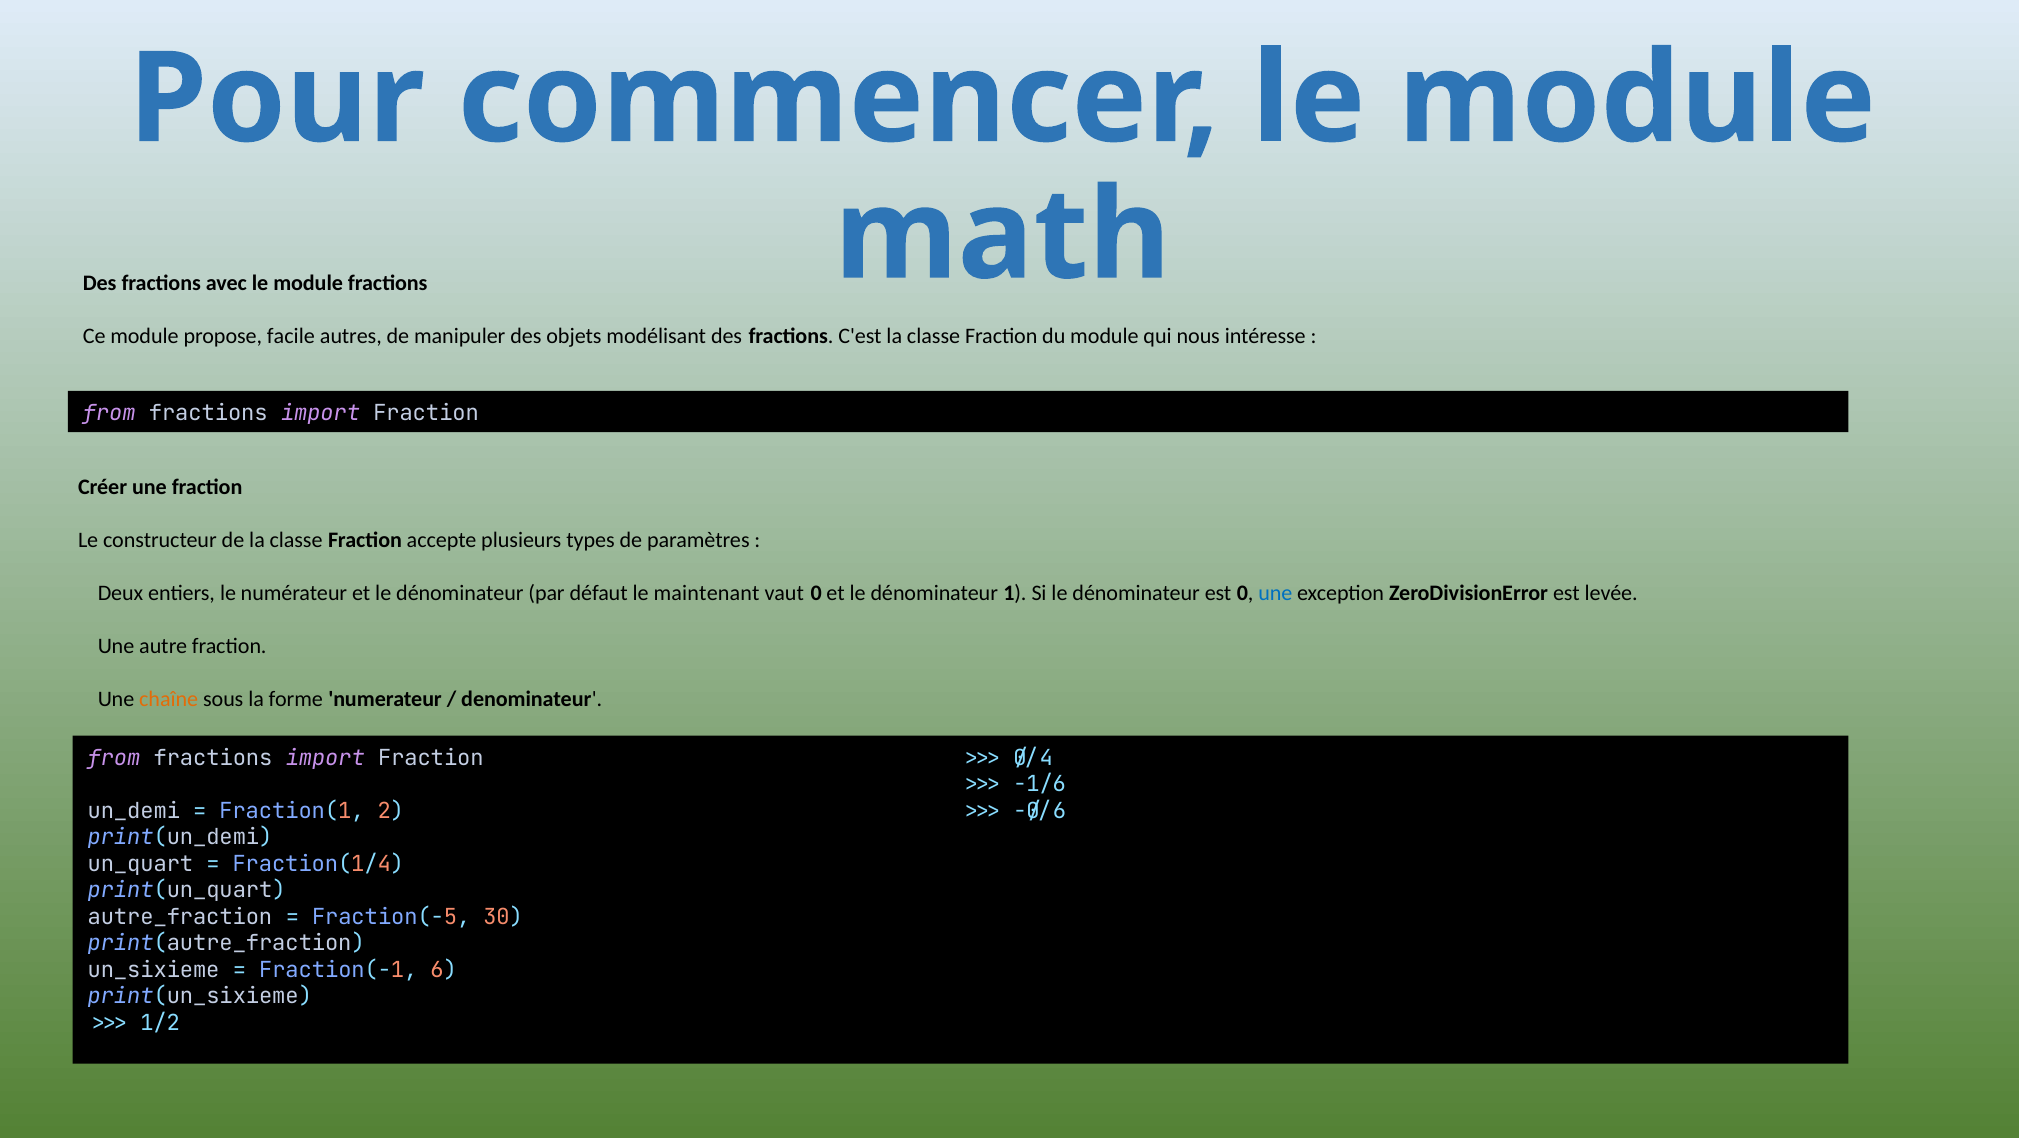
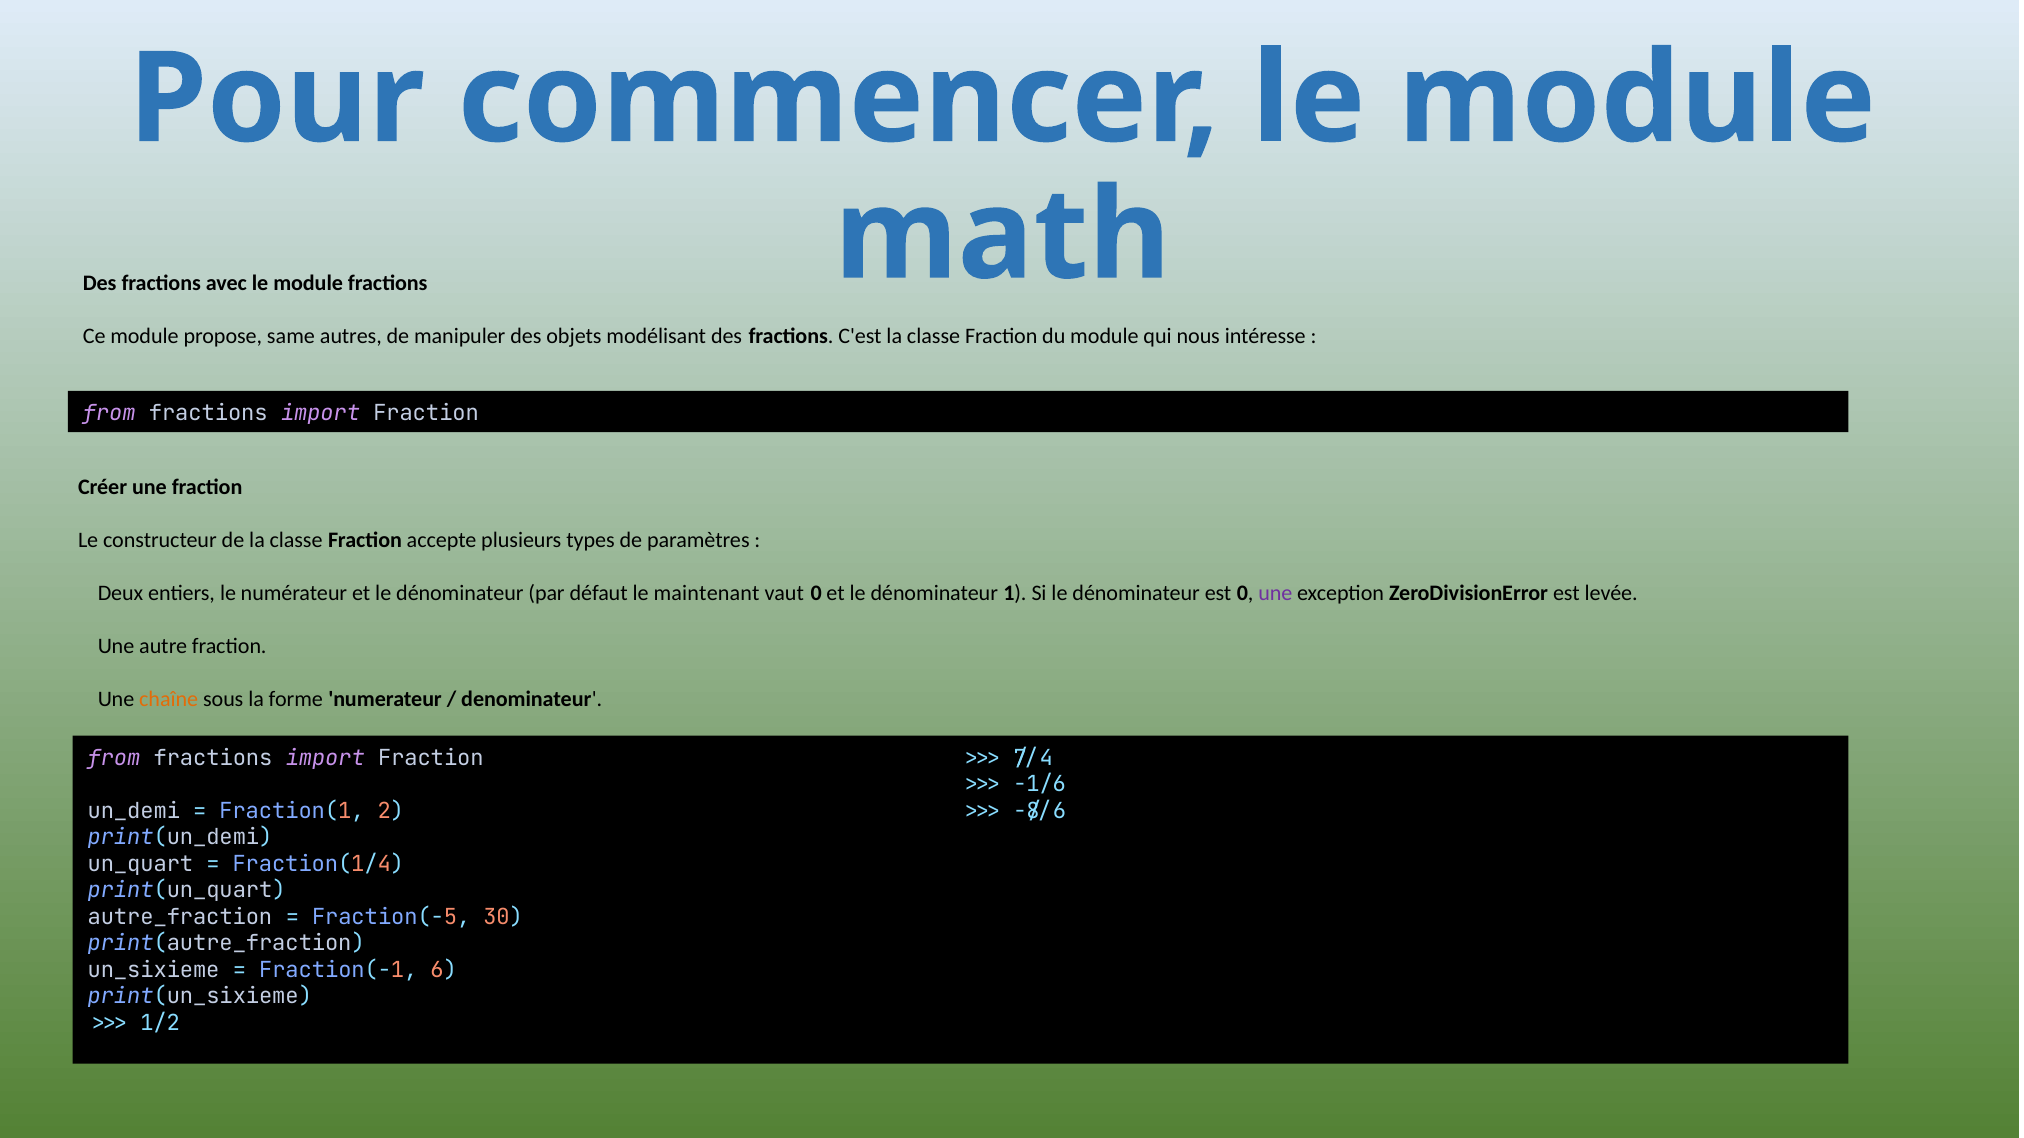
facile: facile -> same (291, 336)
une colour: blue -> purple (1275, 593)
0/4: 0/4 -> 7/4 (1033, 758)
-0/6: -0/6 -> -8/6 (1040, 811)
